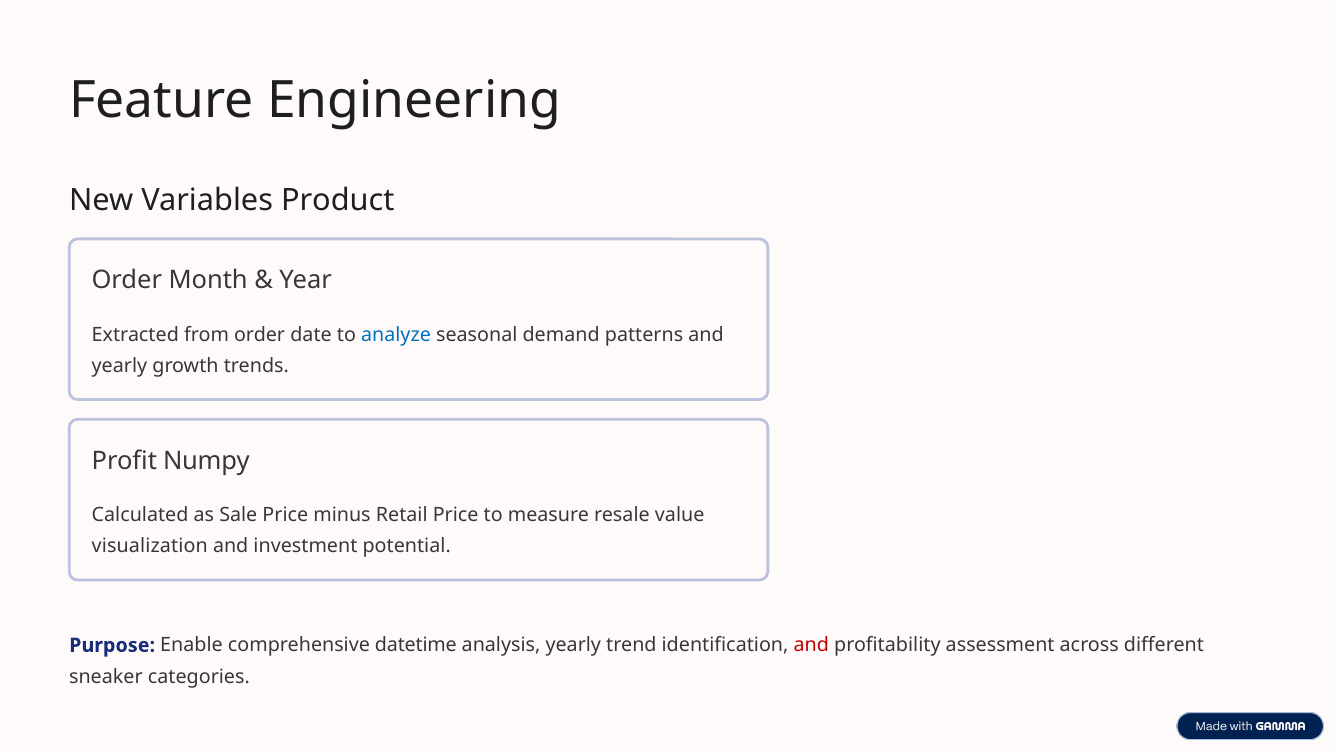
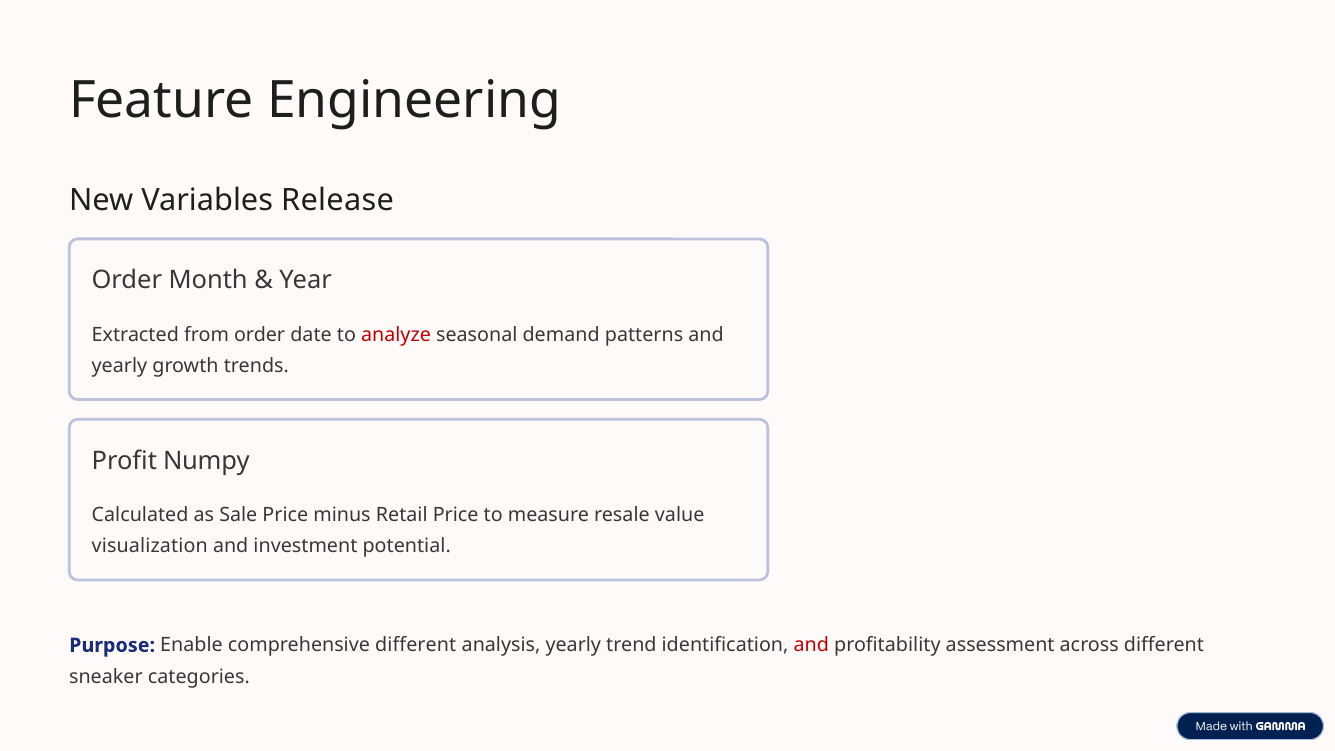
Product: Product -> Release (338, 200)
analyze colour: blue -> red (396, 335)
comprehensive datetime: datetime -> different (416, 645)
